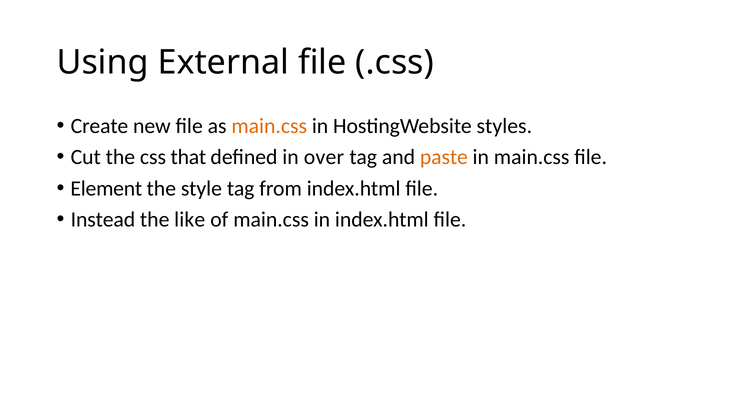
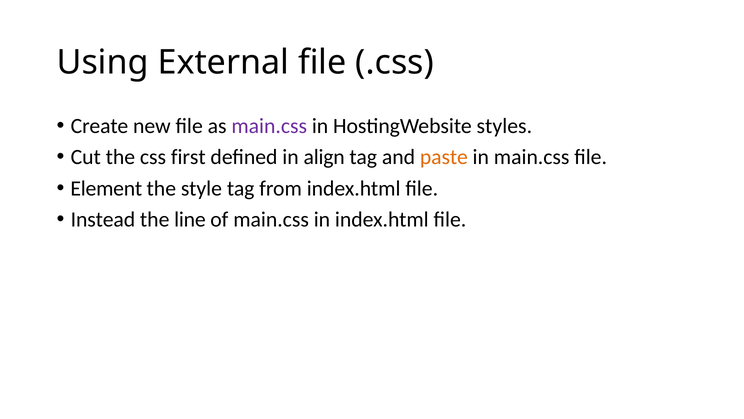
main.css colour: orange -> purple (269, 126)
that: that -> first (188, 157)
over: over -> align (324, 157)
like: like -> line (190, 219)
